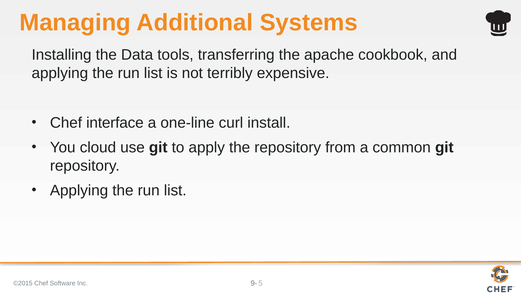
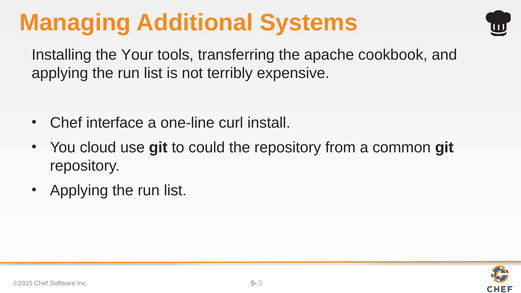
Data: Data -> Your (137, 55)
apply: apply -> could (207, 147)
